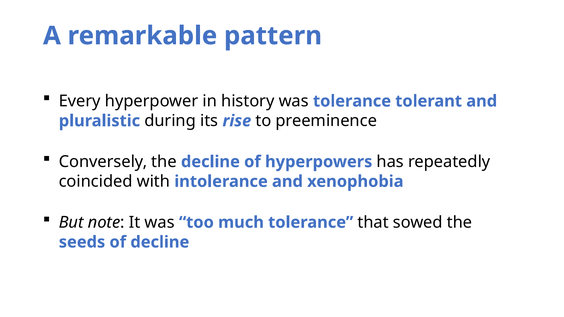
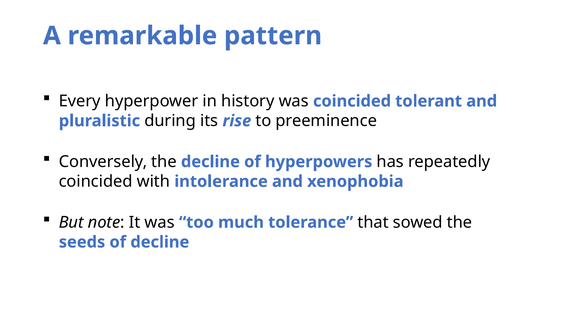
was tolerance: tolerance -> coincided (352, 101)
